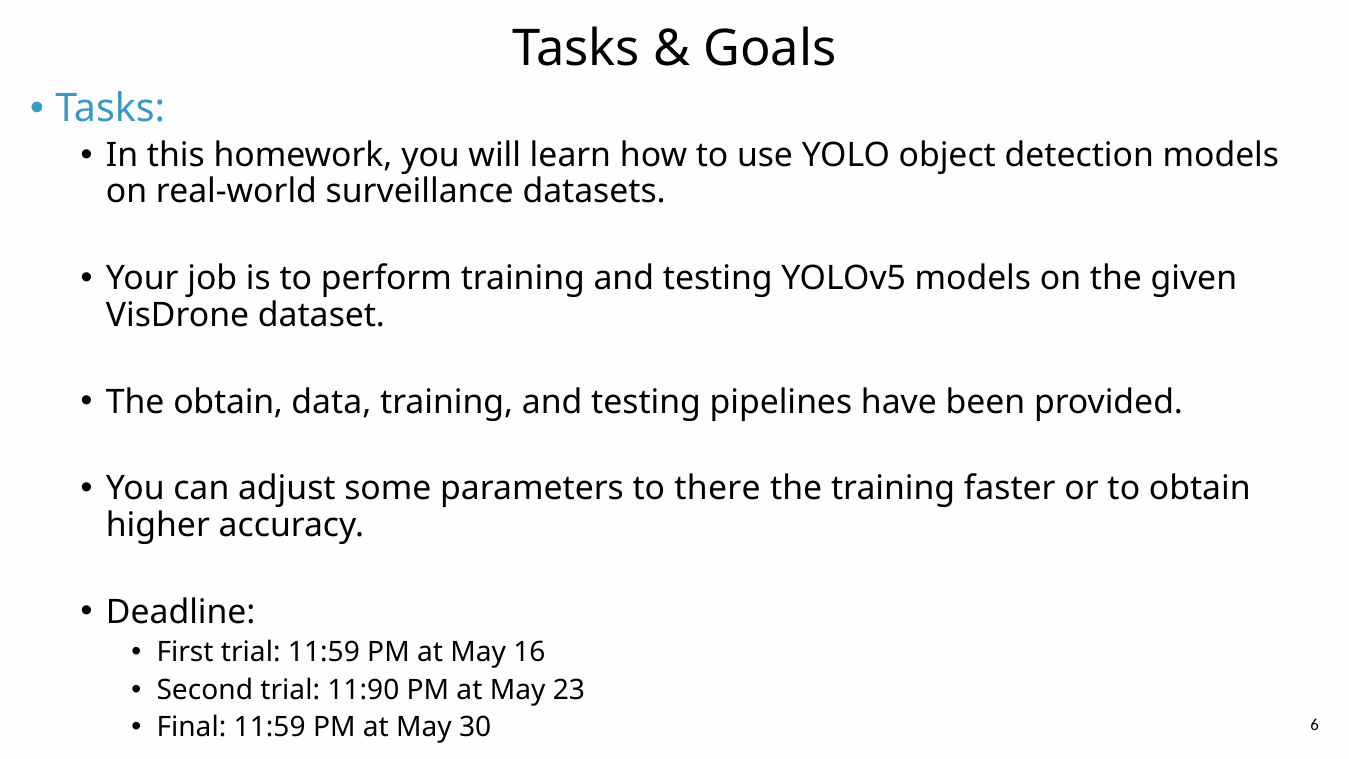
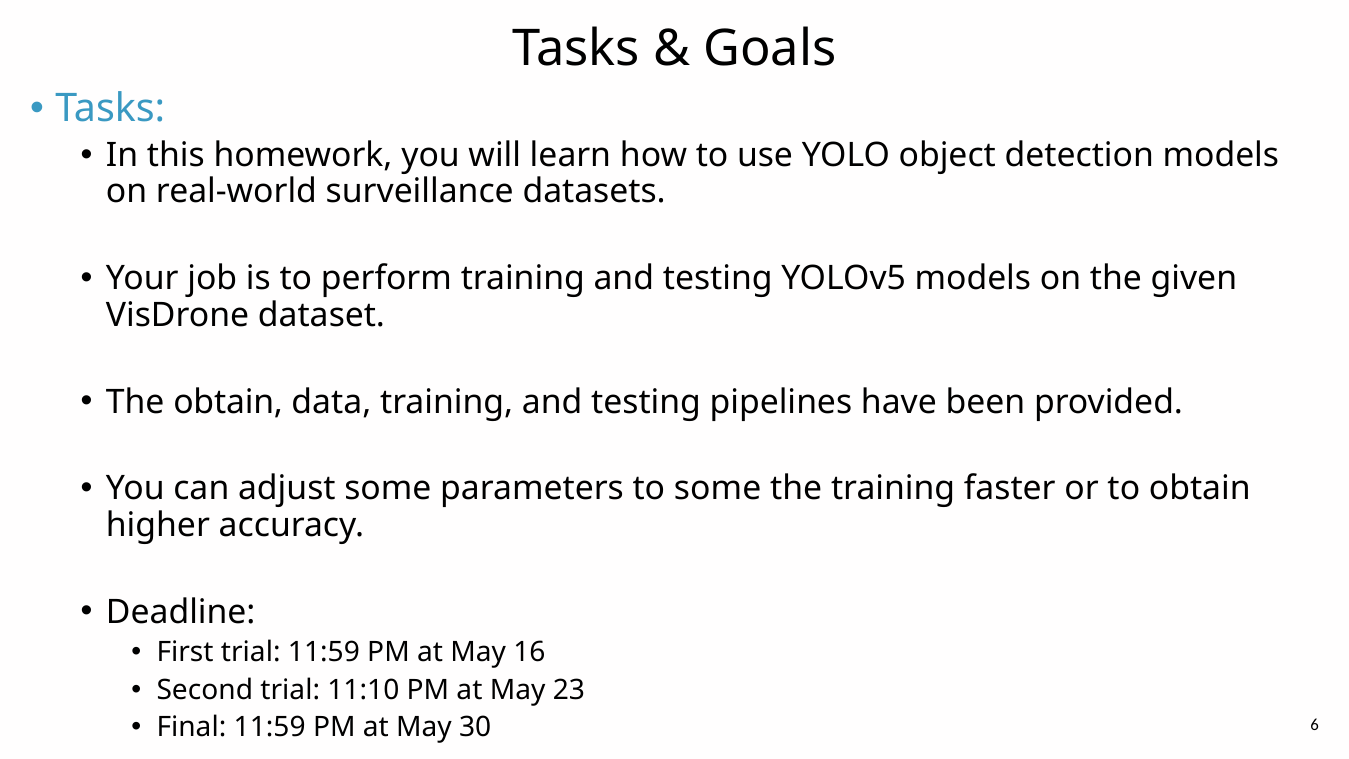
to there: there -> some (718, 489)
11:90: 11:90 -> 11:10 (363, 690)
